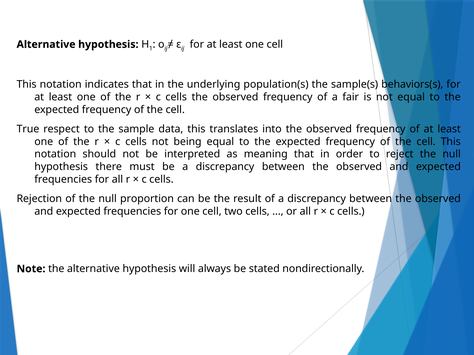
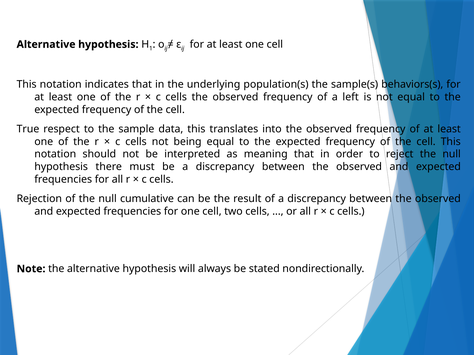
fair: fair -> left (351, 97)
proportion: proportion -> cumulative (147, 199)
